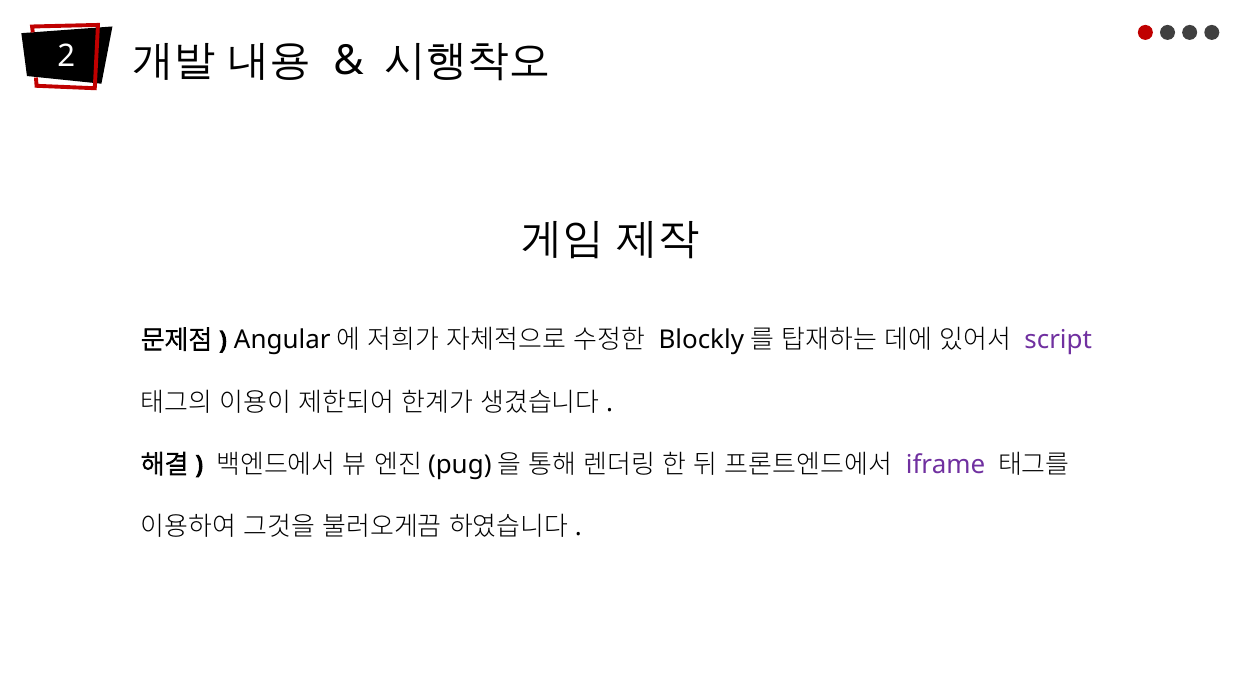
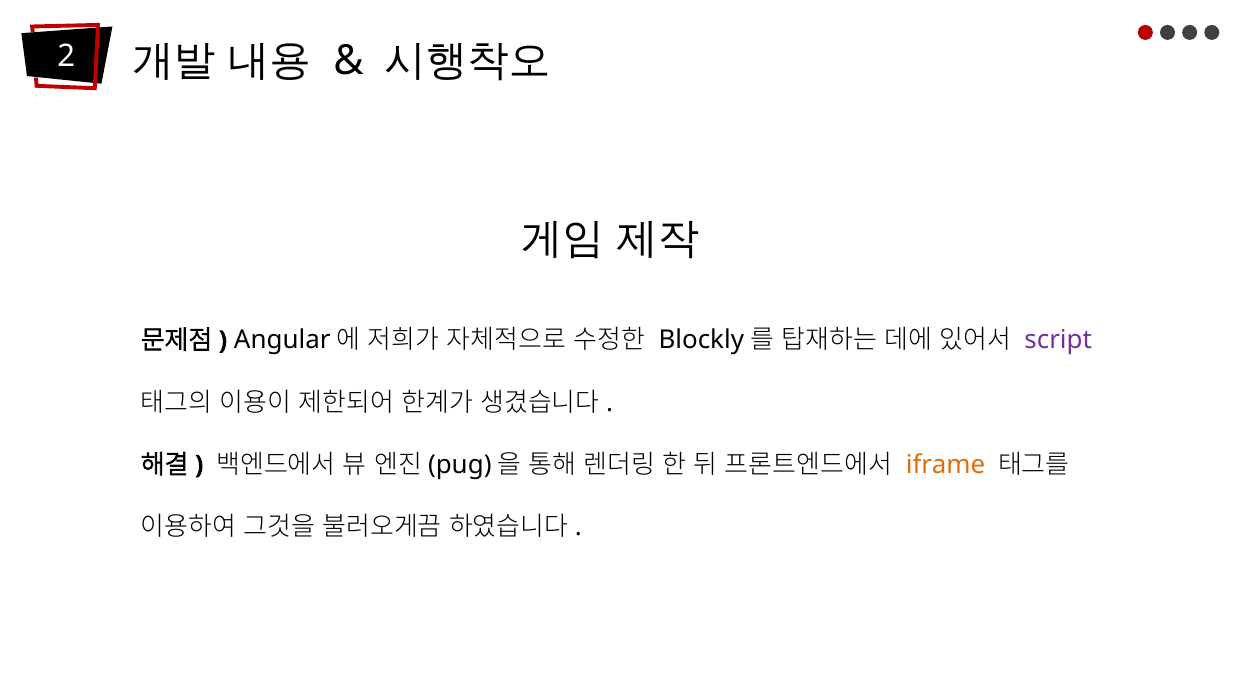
iframe colour: purple -> orange (946, 465)
